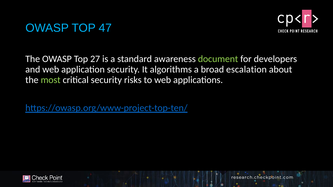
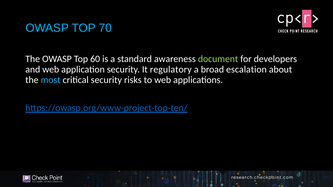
47: 47 -> 70 (105, 28)
27: 27 -> 60 (95, 59)
algorithms: algorithms -> regulatory (171, 70)
most colour: light green -> light blue (51, 80)
